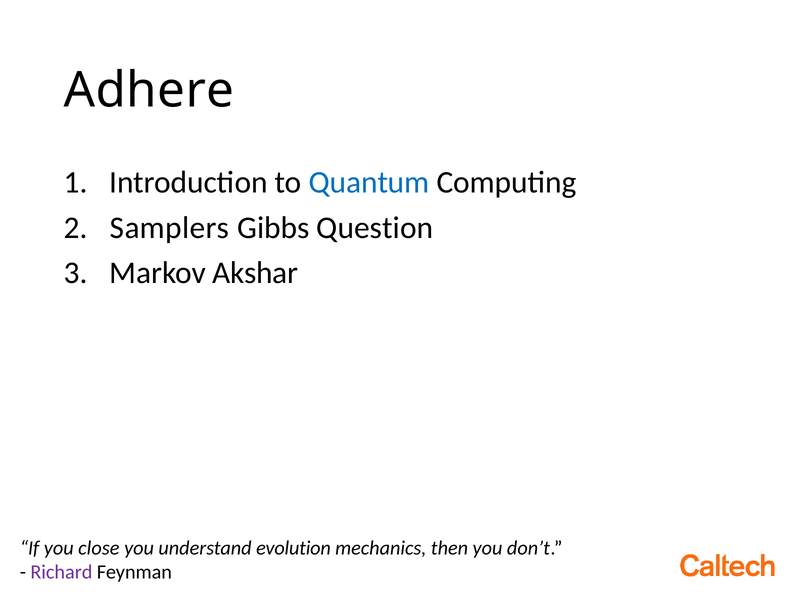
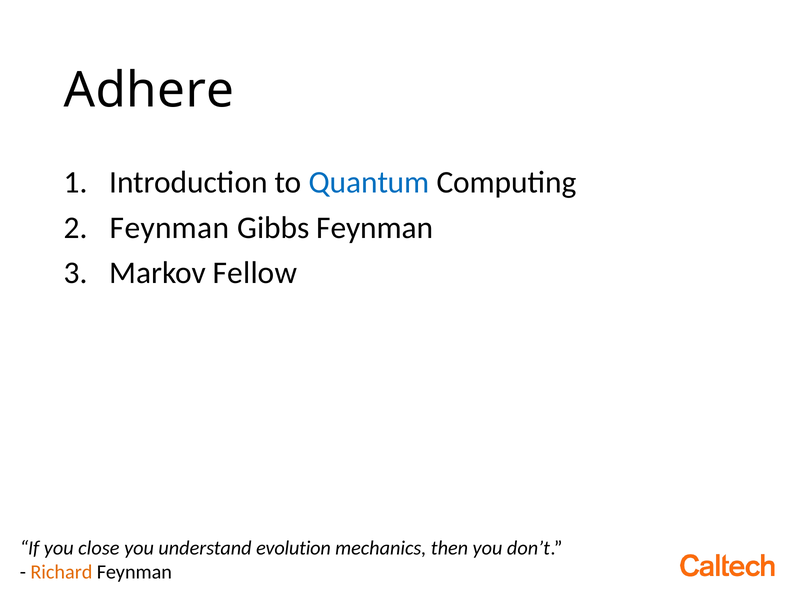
Samplers: Samplers -> Feynman (170, 228)
Gibbs Question: Question -> Feynman (375, 228)
Akshar: Akshar -> Fellow (255, 273)
Richard colour: purple -> orange (61, 572)
